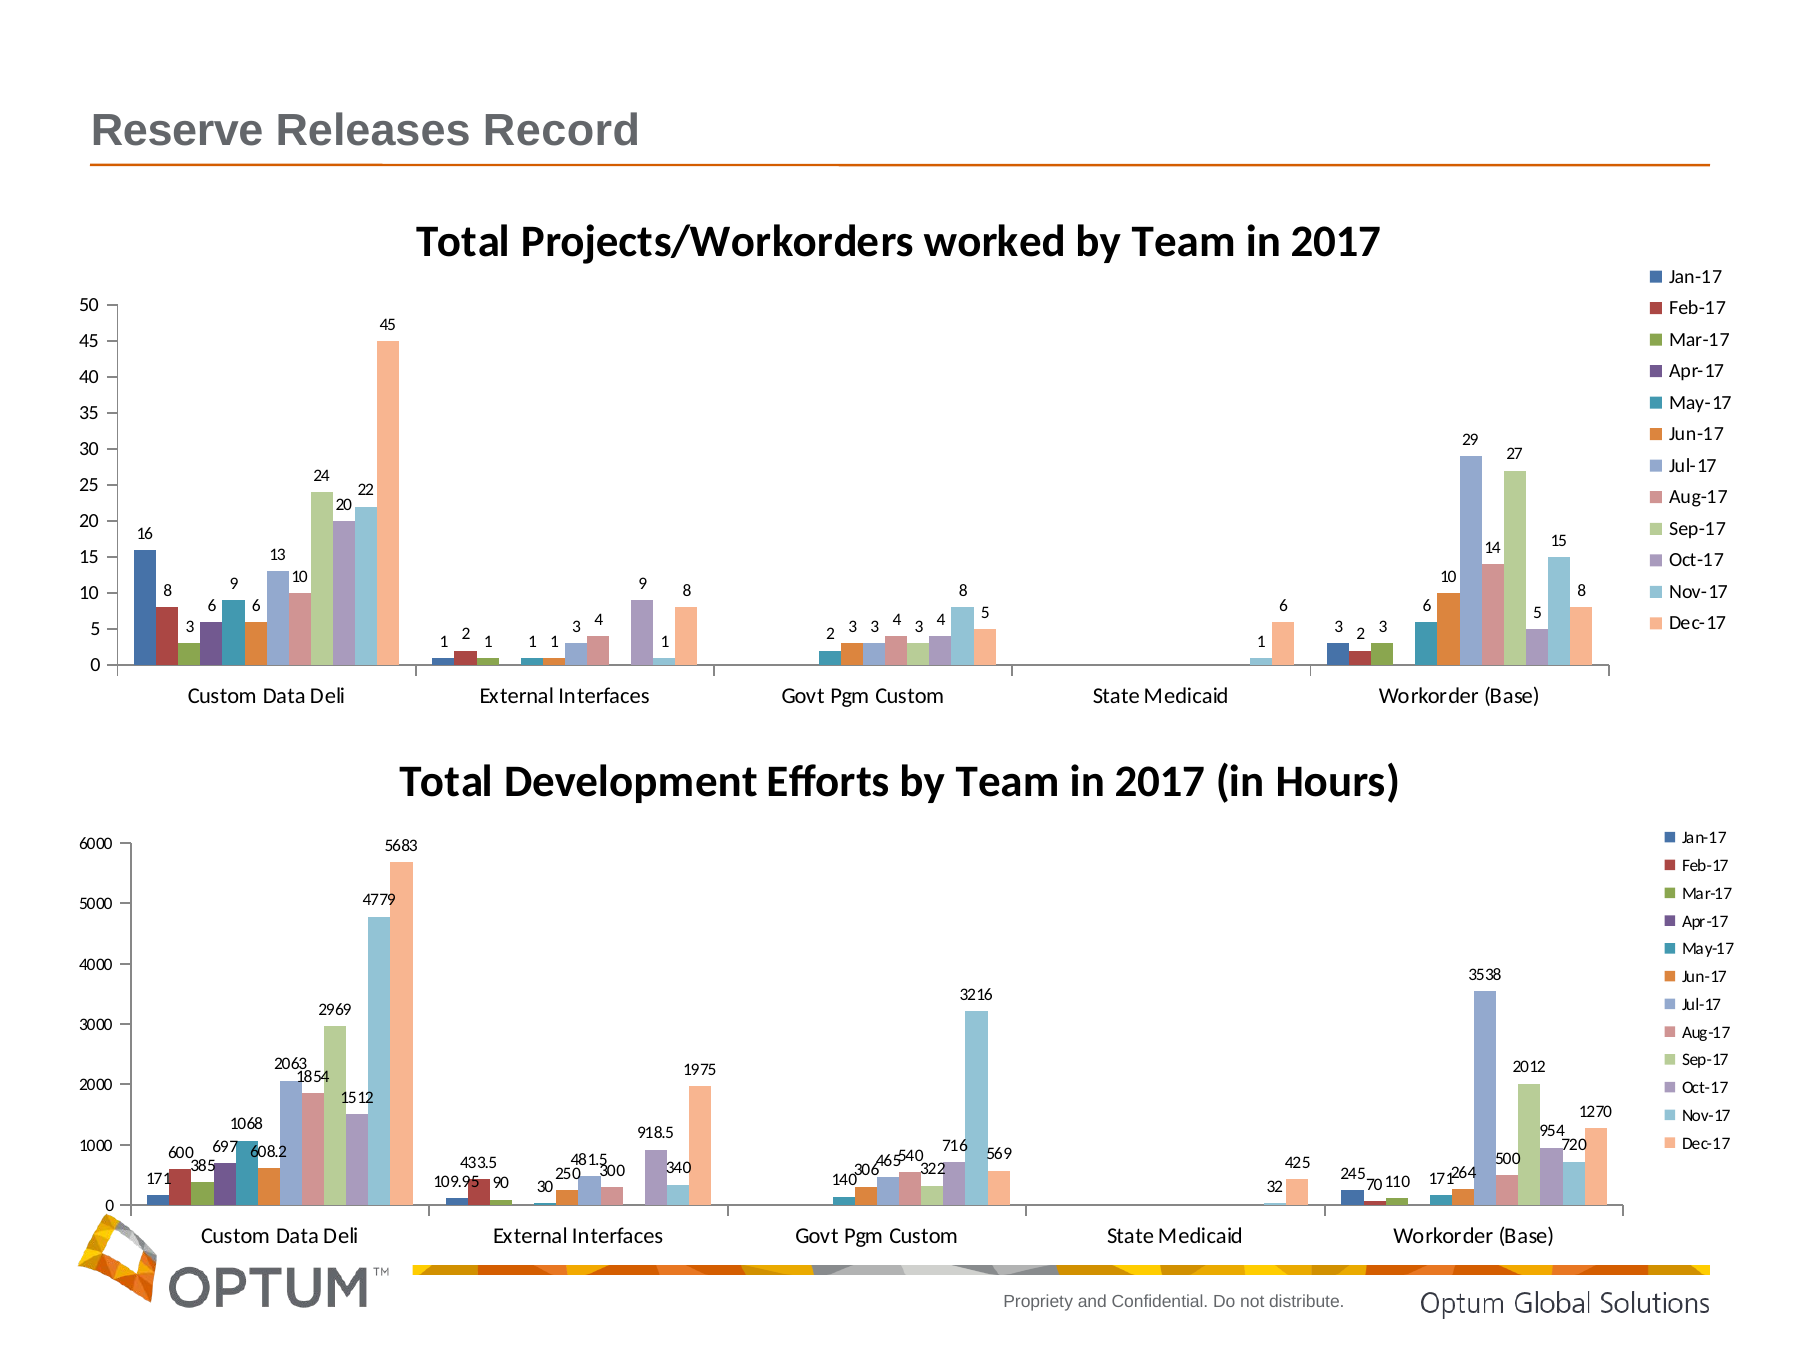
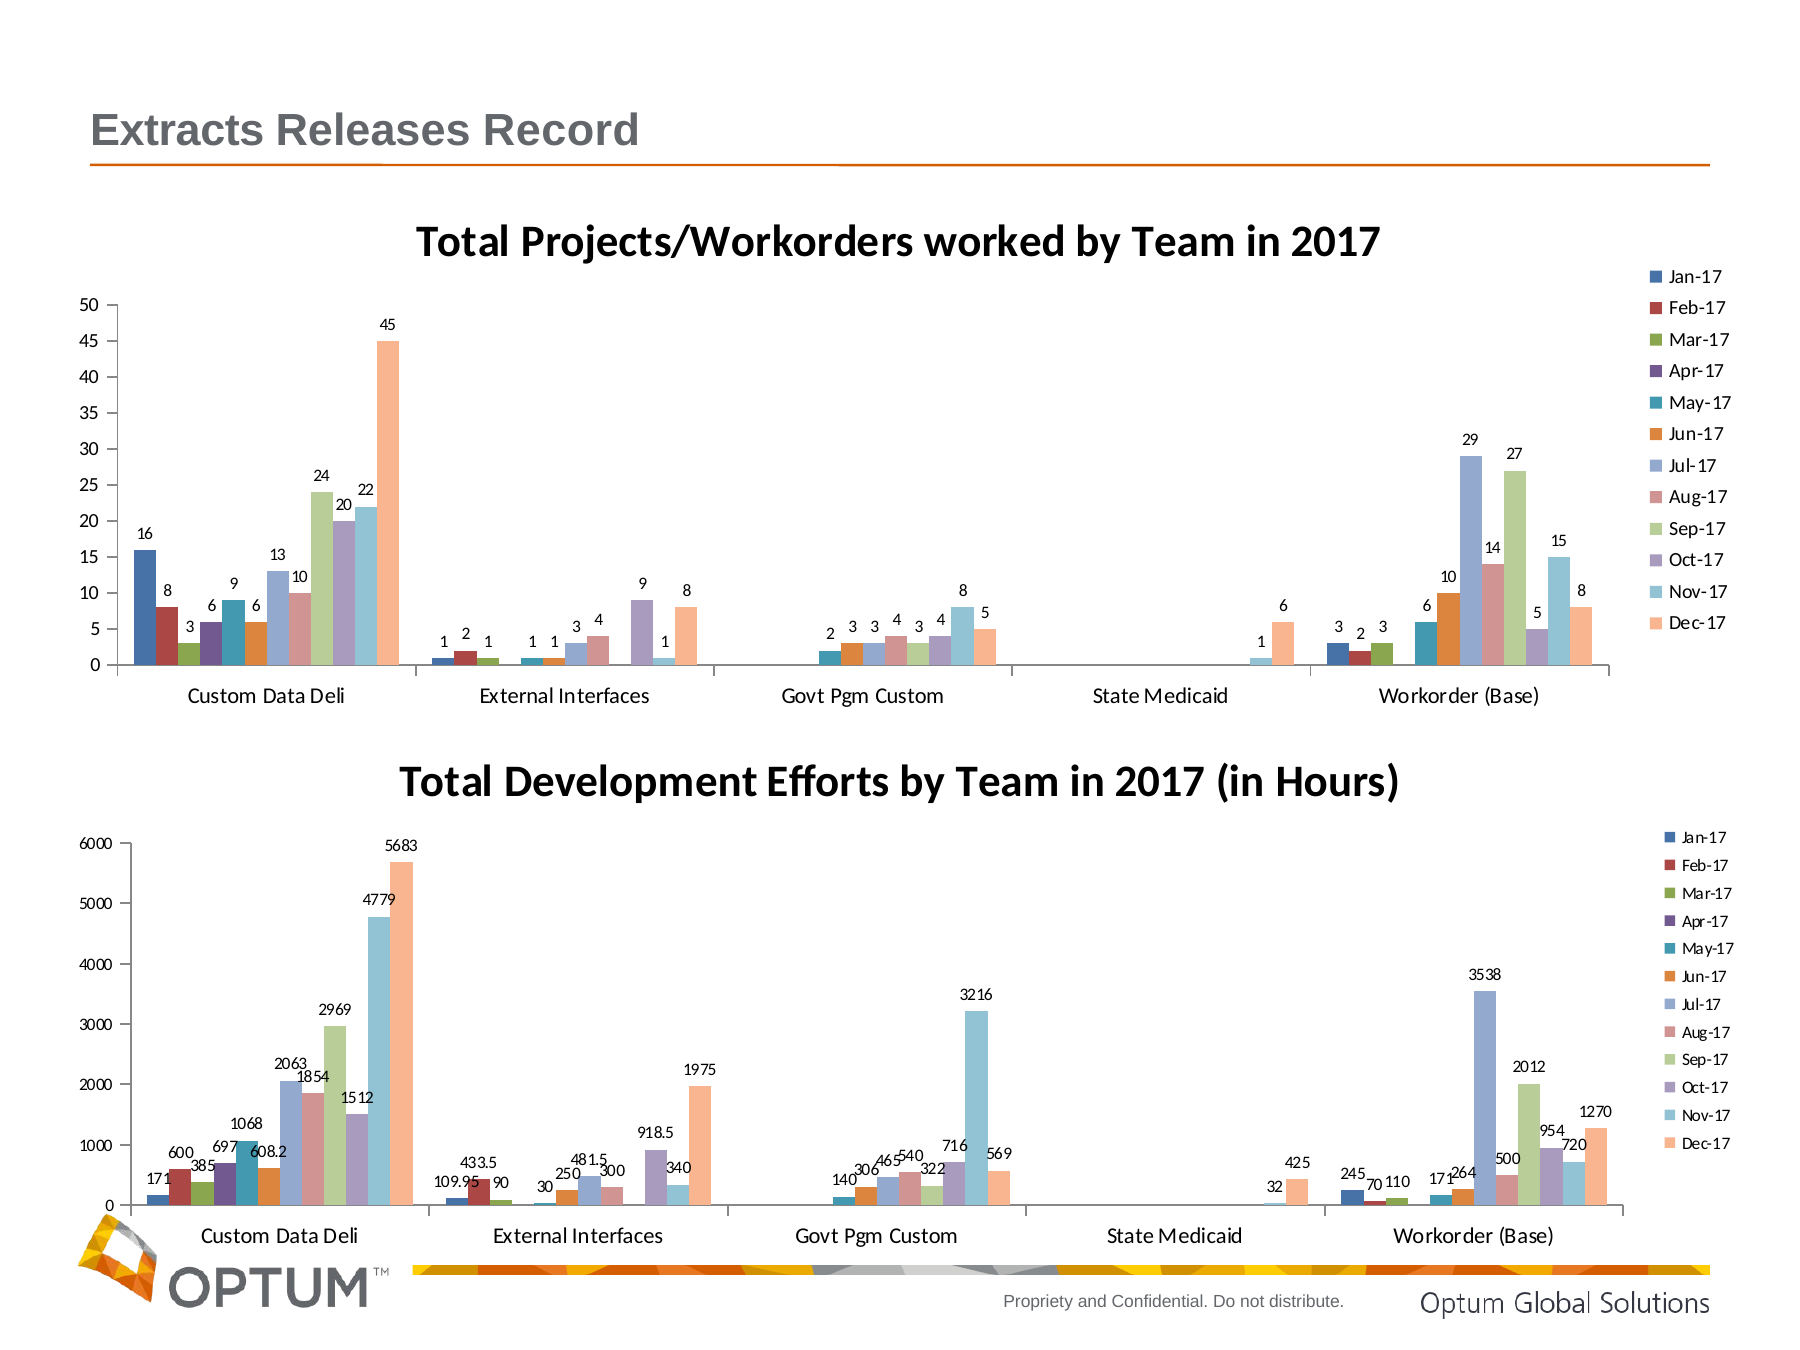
Reserve: Reserve -> Extracts (177, 130)
